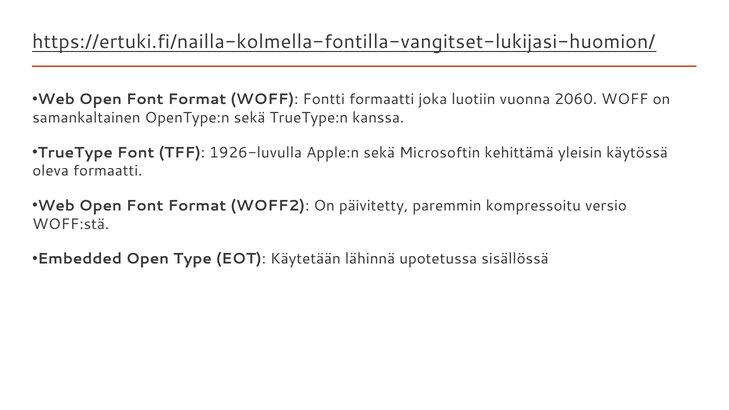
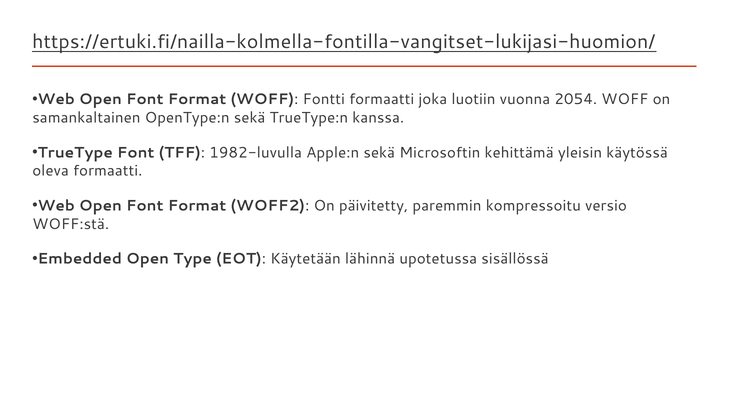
2060: 2060 -> 2054 (576, 99)
1926-luvulla: 1926-luvulla -> 1982-luvulla (256, 153)
